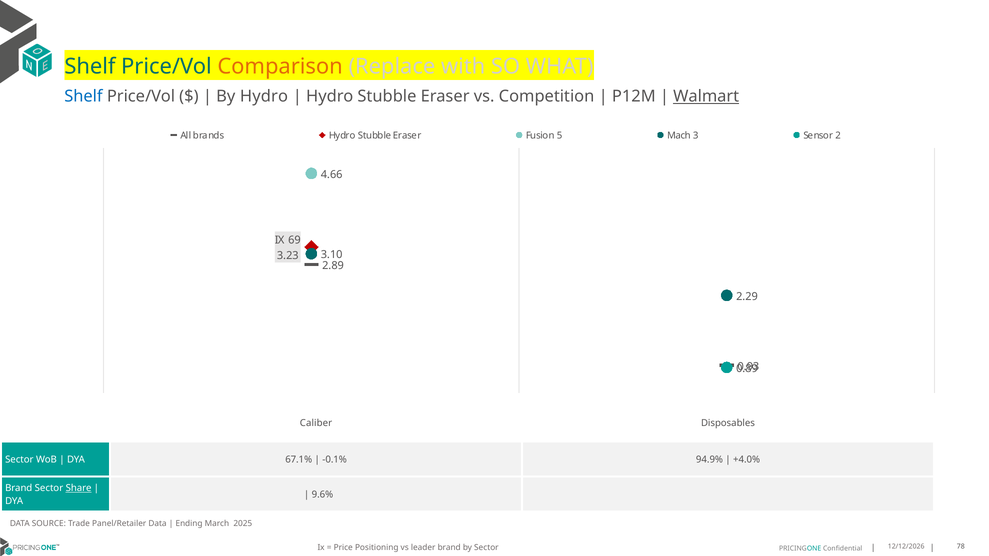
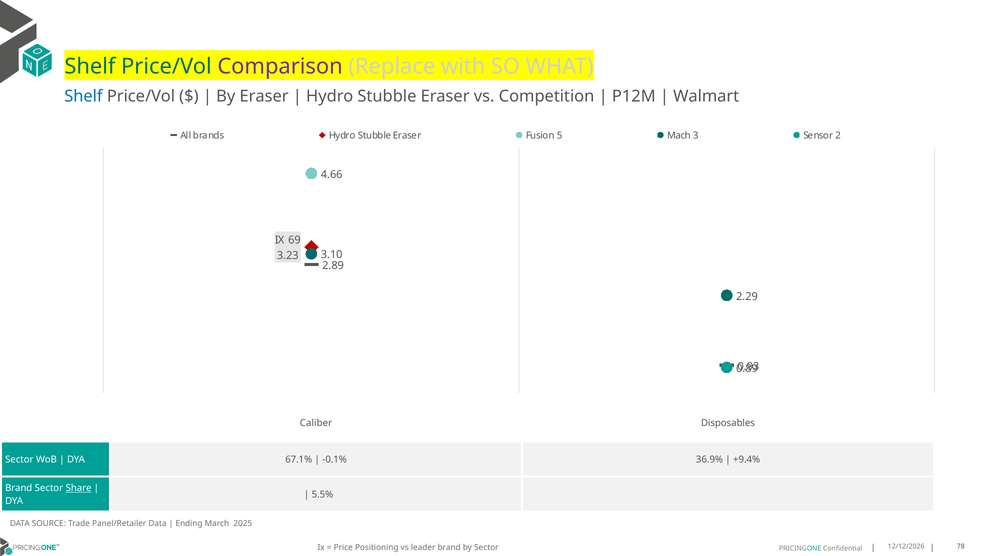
Comparison colour: orange -> purple (280, 66)
By Hydro: Hydro -> Eraser (264, 96)
Walmart underline: present -> none (706, 96)
94.9%: 94.9% -> 36.9% (709, 460)
+4.0%: +4.0% -> +9.4% (747, 460)
9.6%: 9.6% -> 5.5% (322, 495)
